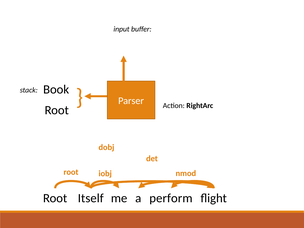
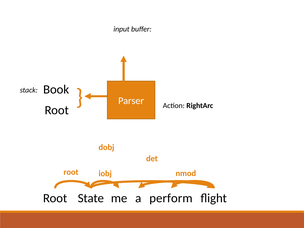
Itself: Itself -> State (91, 198)
